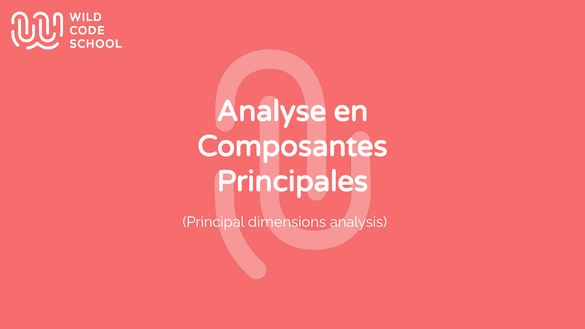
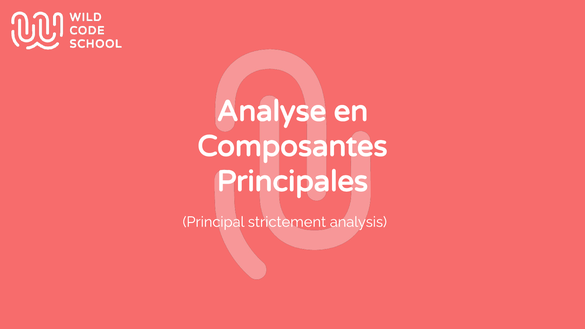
dimensions: dimensions -> strictement (287, 222)
